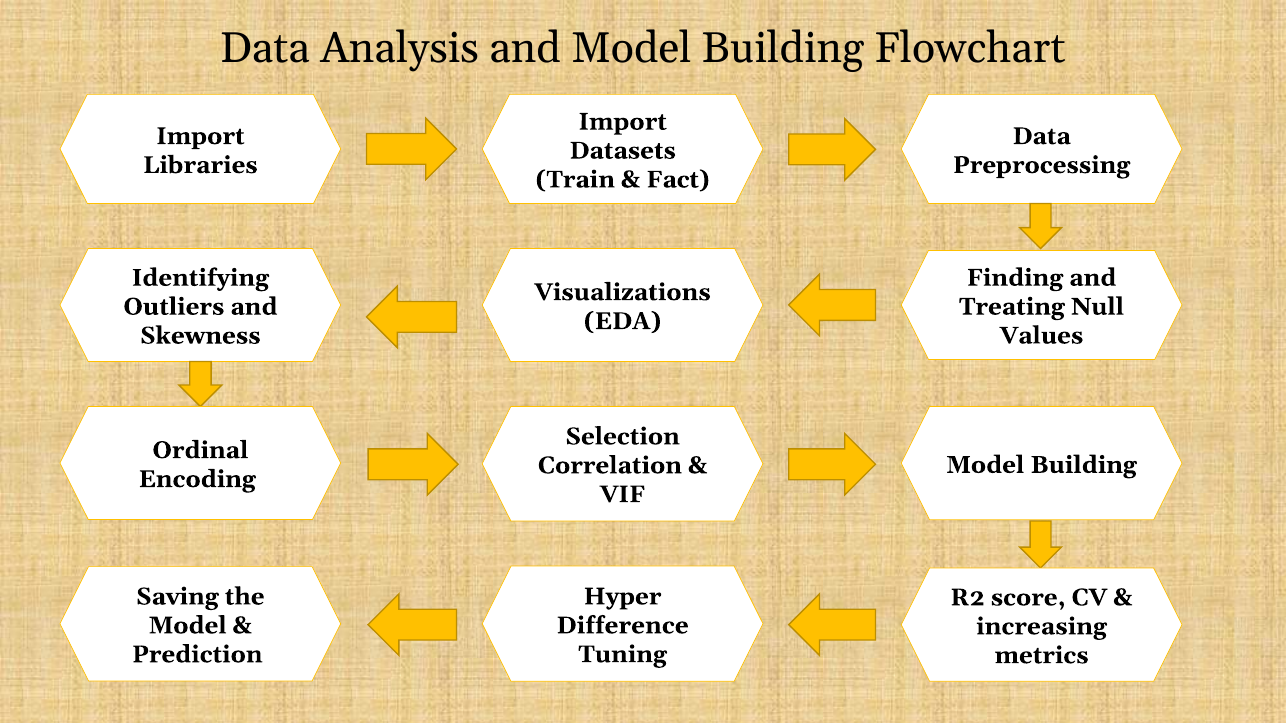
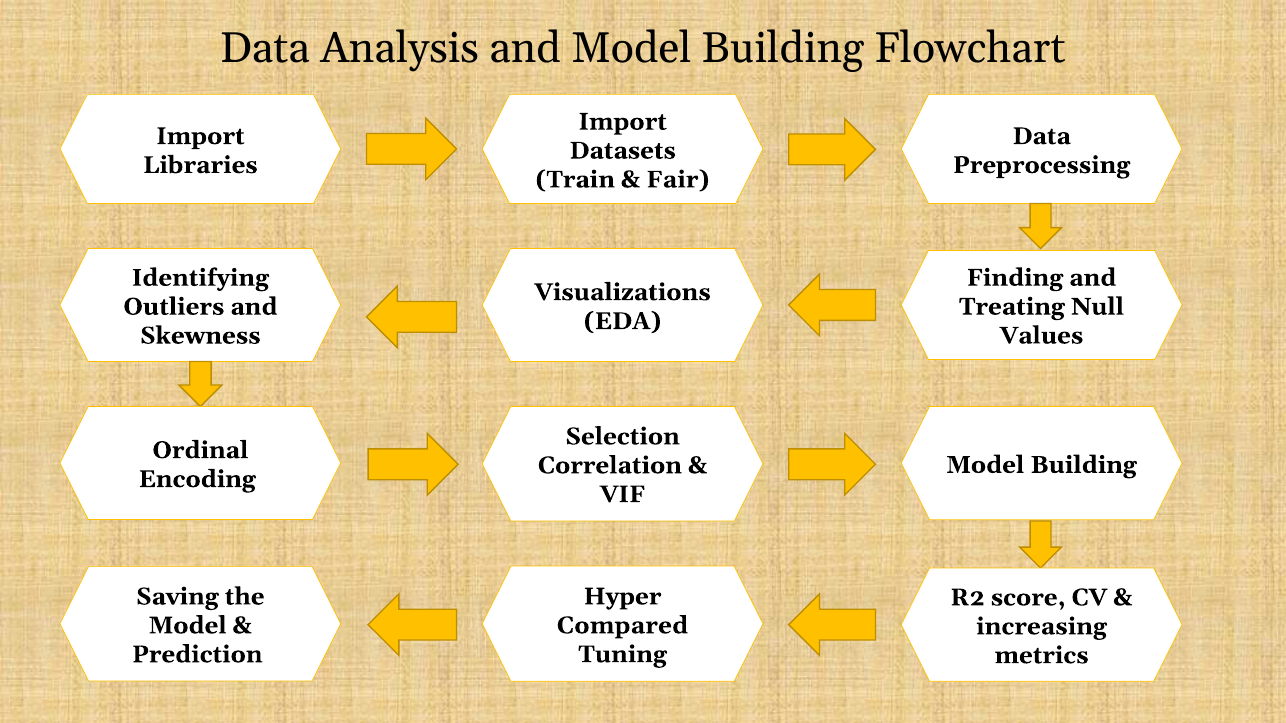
Fact: Fact -> Fair (678, 180)
Difference: Difference -> Compared (622, 626)
